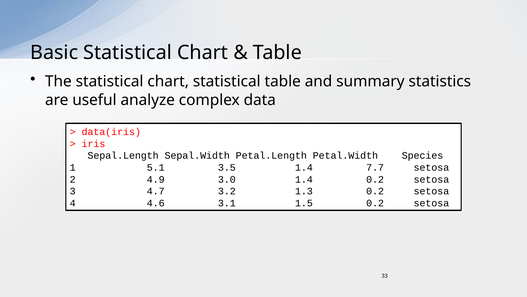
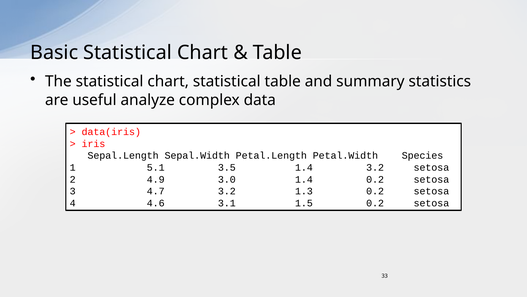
1.4 7.7: 7.7 -> 3.2 (375, 167)
